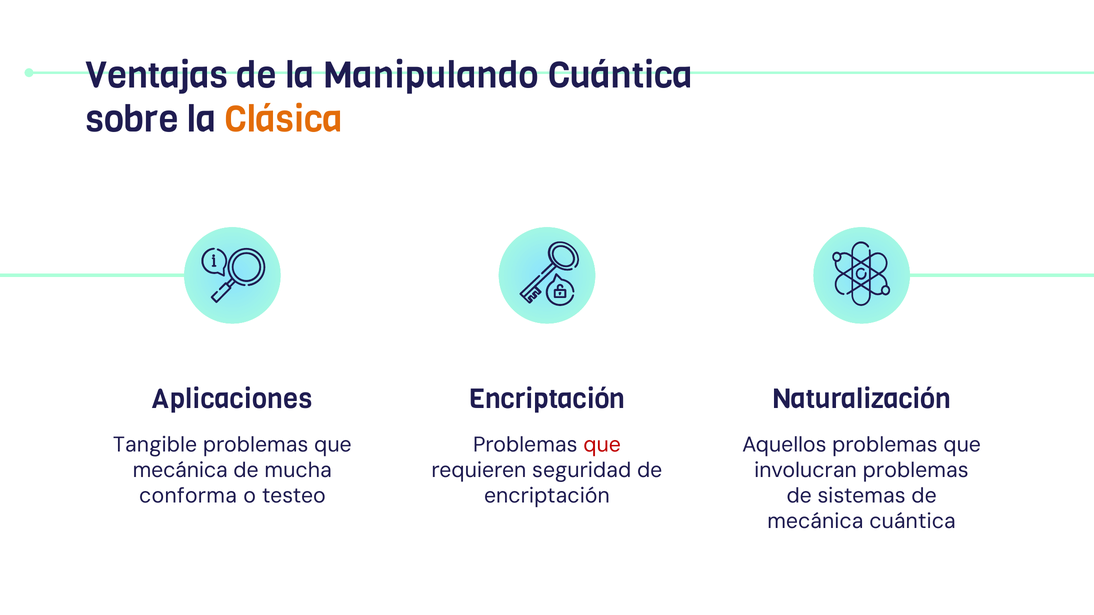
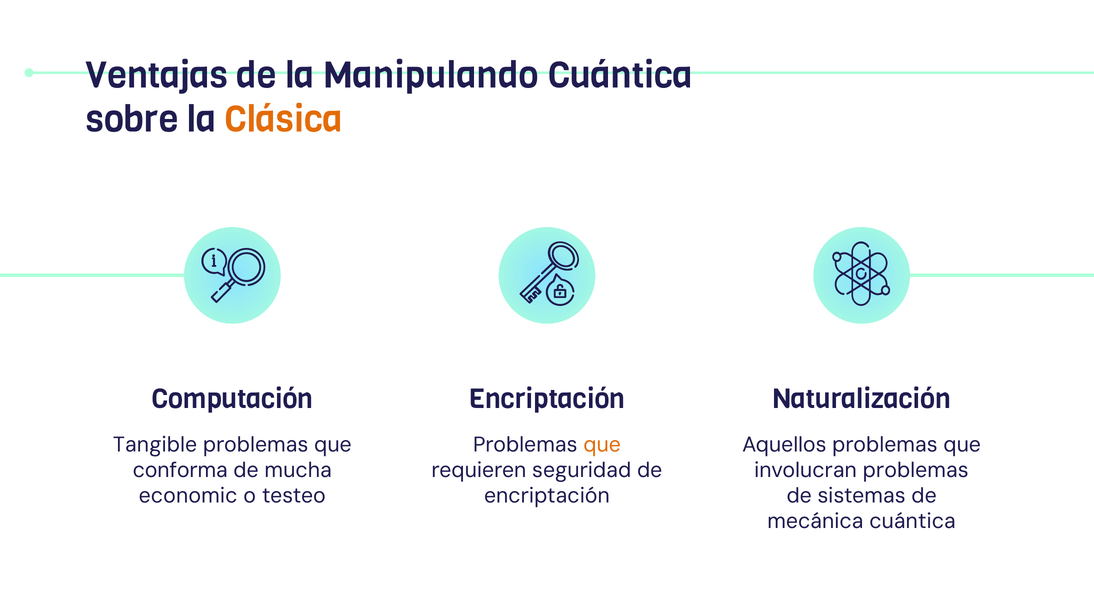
Aplicaciones: Aplicaciones -> Computación (232, 399)
que colour: red -> orange (602, 445)
mecánica: mecánica -> conforma (180, 470)
conforma: conforma -> economic (188, 496)
